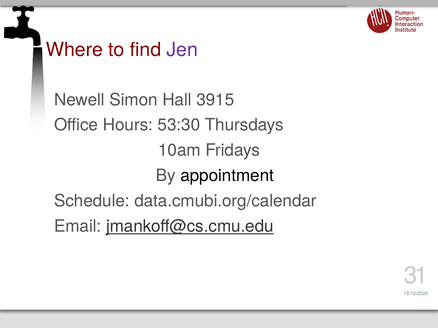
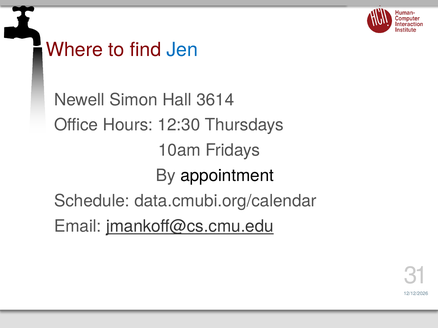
Jen colour: purple -> blue (182, 50)
3915: 3915 -> 3614 (215, 100)
53:30: 53:30 -> 12:30 (179, 125)
